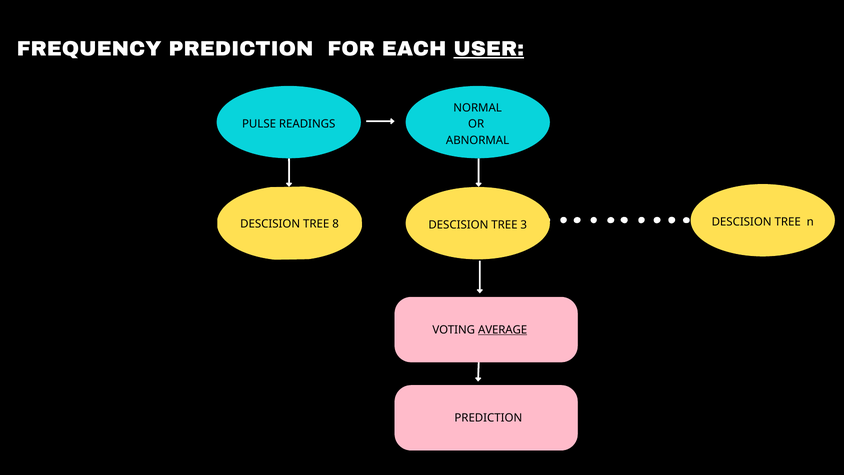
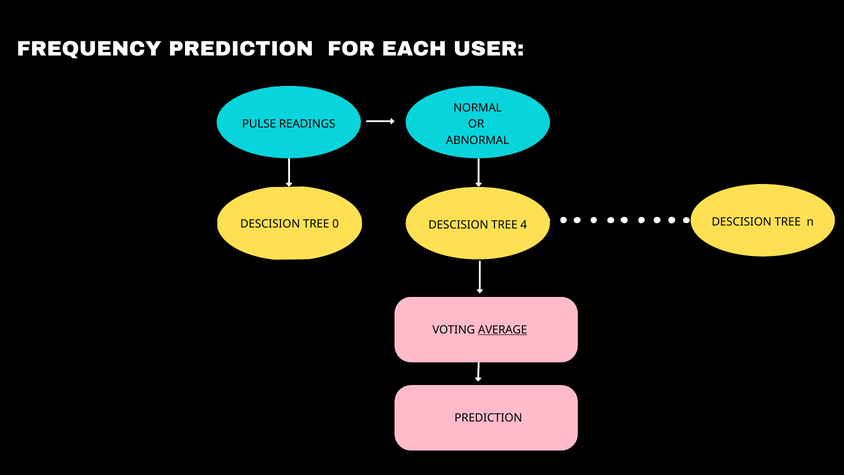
USER underline: present -> none (489, 49)
8: 8 -> 0 (336, 224)
3: 3 -> 4 (524, 225)
